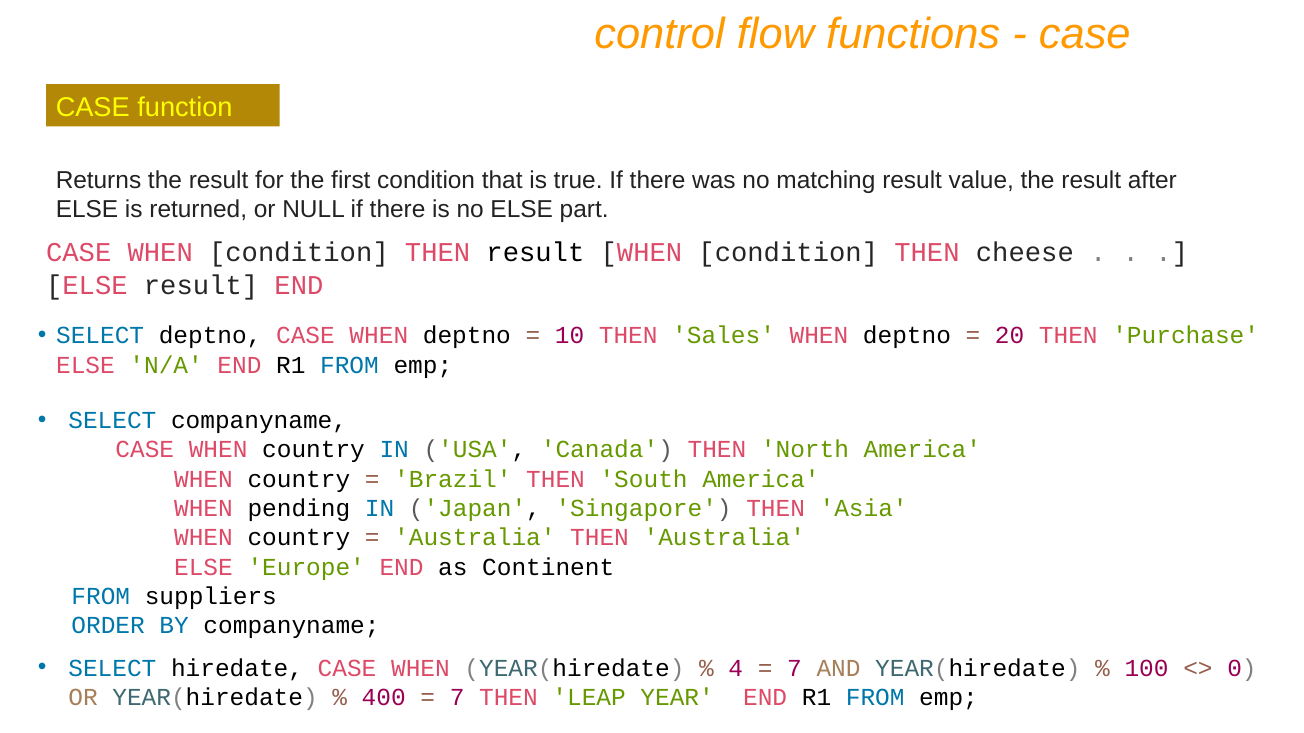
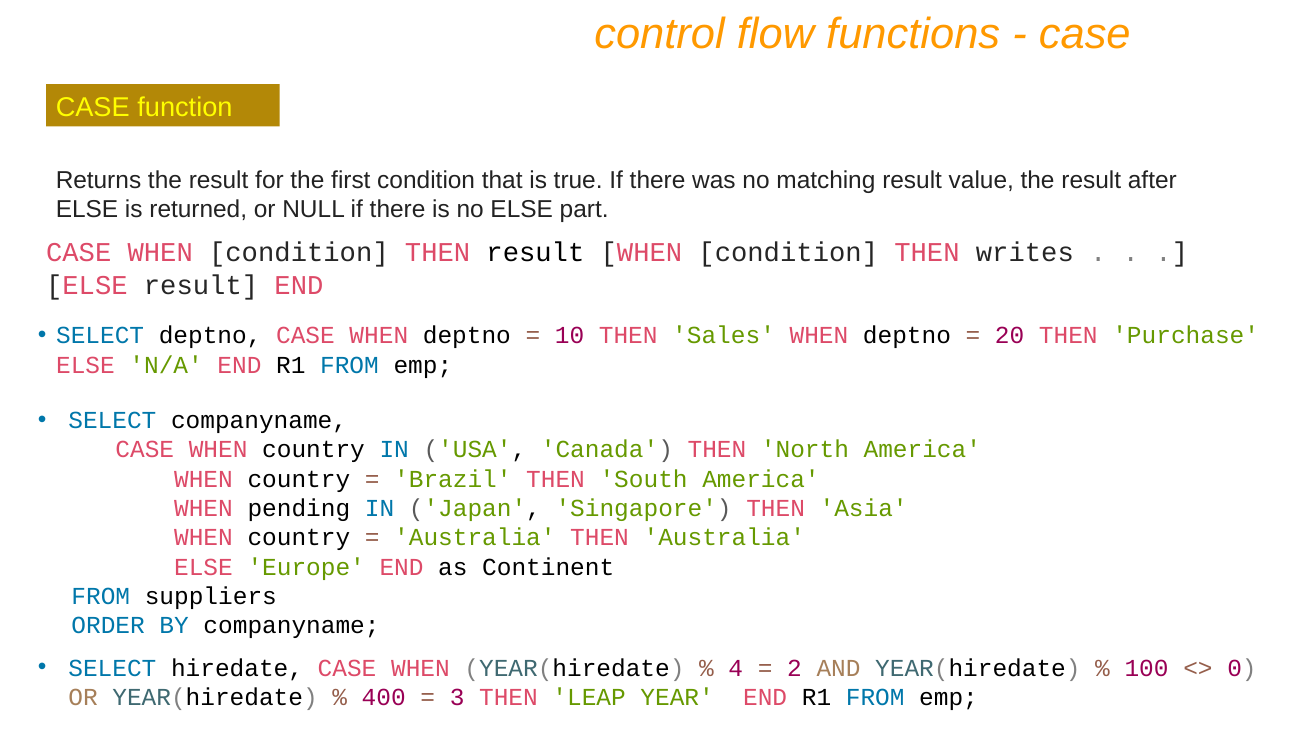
cheese: cheese -> writes (1025, 253)
7: 7 -> 2 (795, 669)
7: 7 -> 3 (457, 698)
